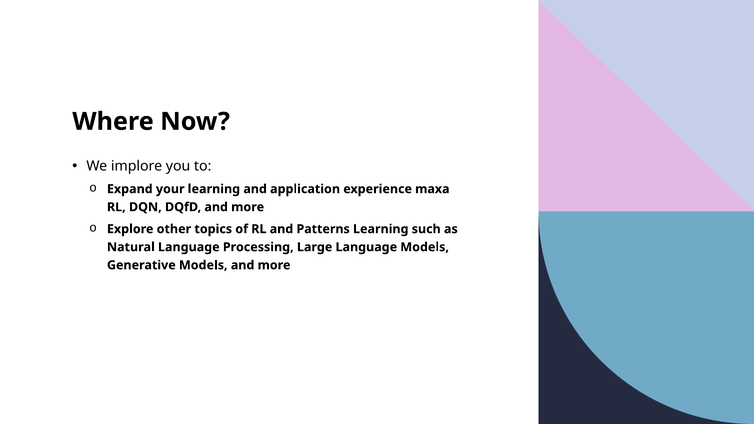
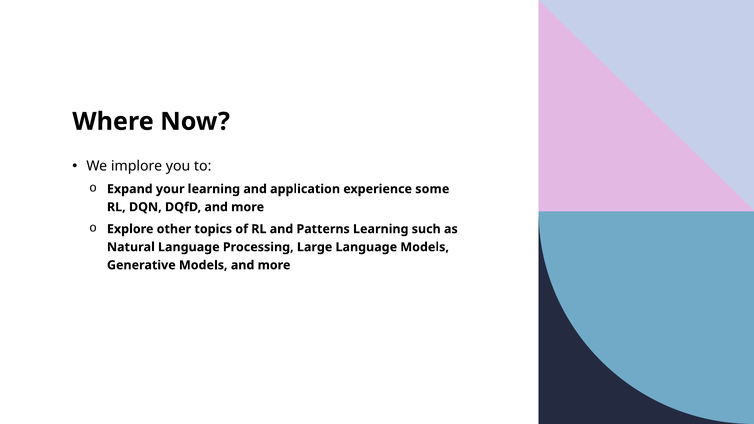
maxa: maxa -> some (432, 189)
